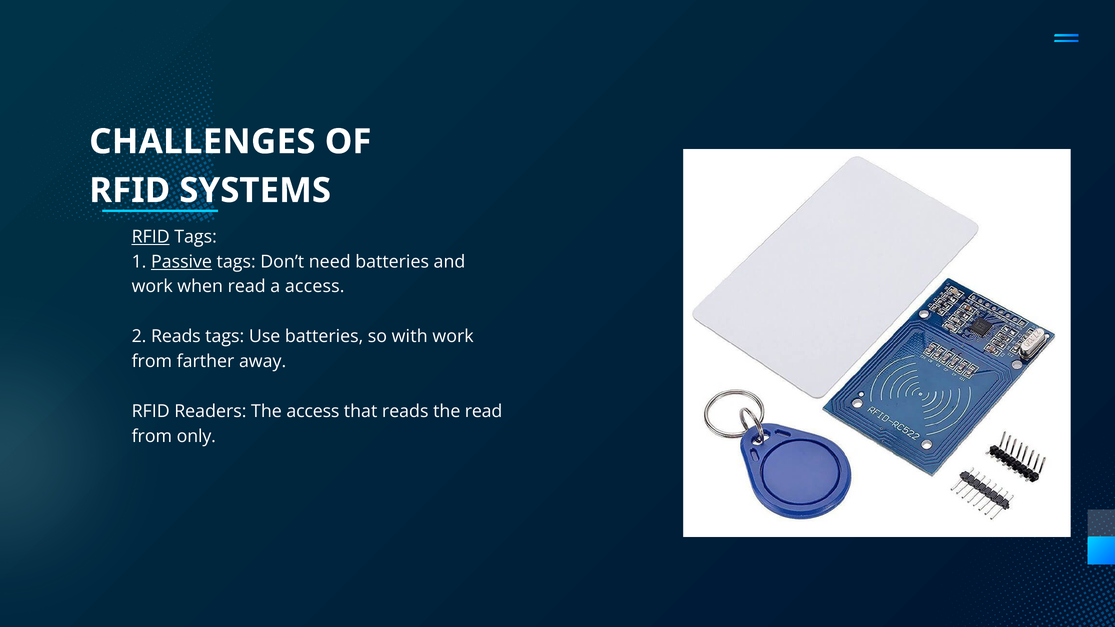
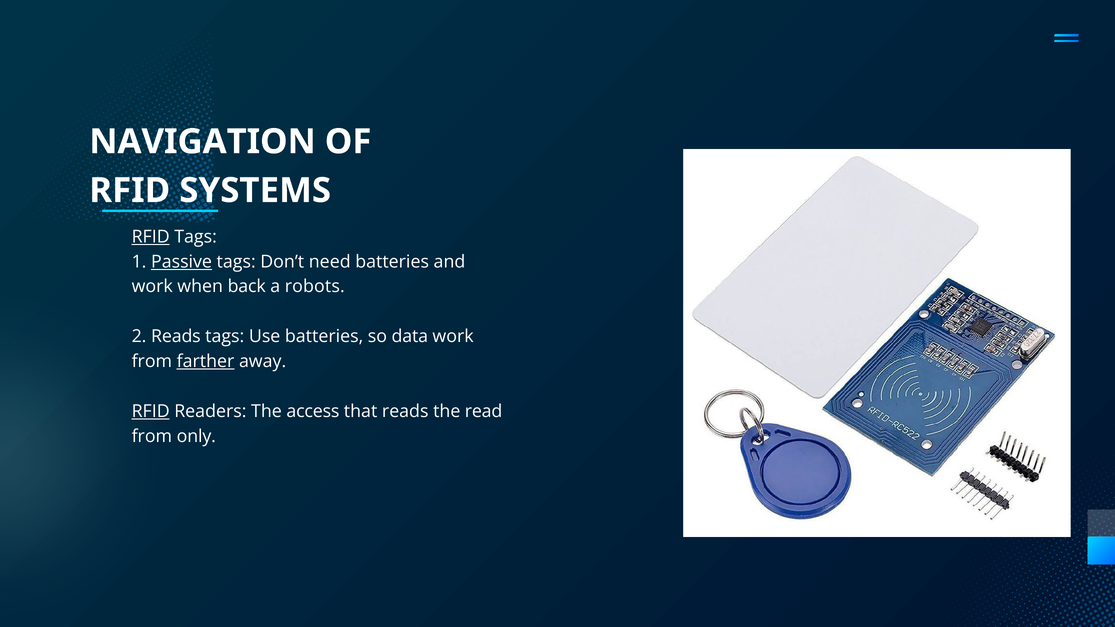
CHALLENGES: CHALLENGES -> NAVIGATION (203, 142)
when read: read -> back (247, 287)
a access: access -> robots (315, 287)
with: with -> data (410, 337)
farther underline: none -> present (206, 361)
RFID underline: none -> present (151, 411)
